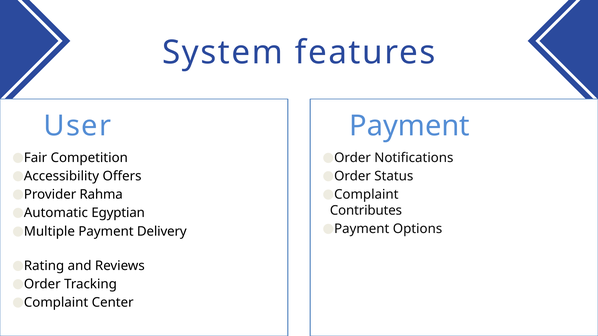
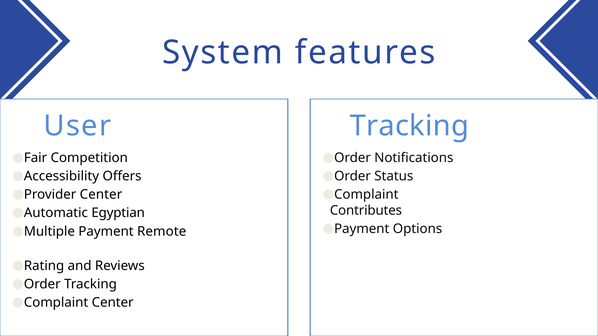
Payment: Payment -> Tracking (409, 126)
Provider Rahma: Rahma -> Center (101, 195)
Delivery: Delivery -> Remote (162, 232)
